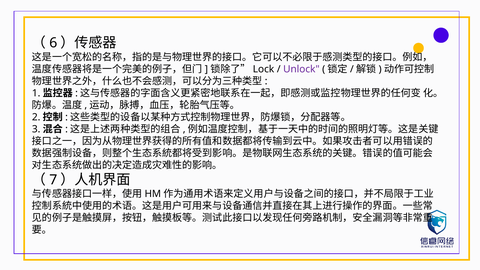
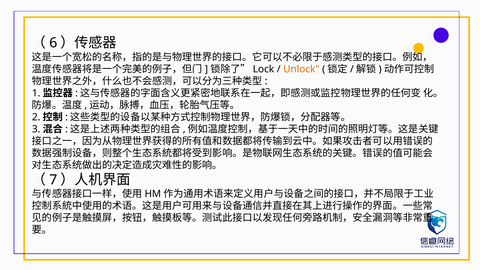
Unlock colour: purple -> orange (301, 69)
